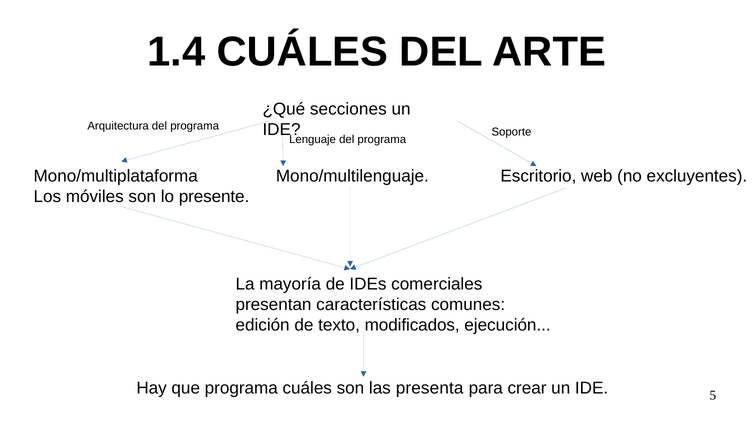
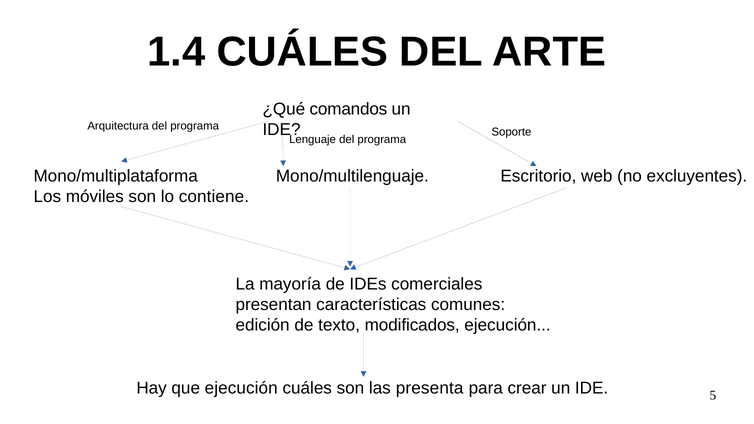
secciones: secciones -> comandos (348, 109)
presente: presente -> contiene (214, 197)
que programa: programa -> ejecución (241, 388)
